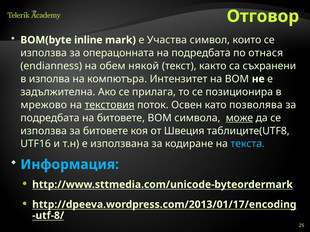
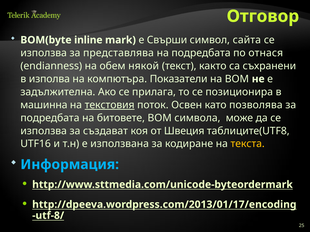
Участва: Участва -> Свърши (167, 40)
които: които -> сайта (247, 40)
операцонната: операцонната -> представлява (118, 53)
Интензитет: Интензитет -> Показатели (179, 79)
мрежово: мрежово -> машинна (44, 105)
може underline: present -> none (239, 118)
за битовете: битовете -> създават (105, 131)
текста colour: light blue -> yellow (248, 144)
